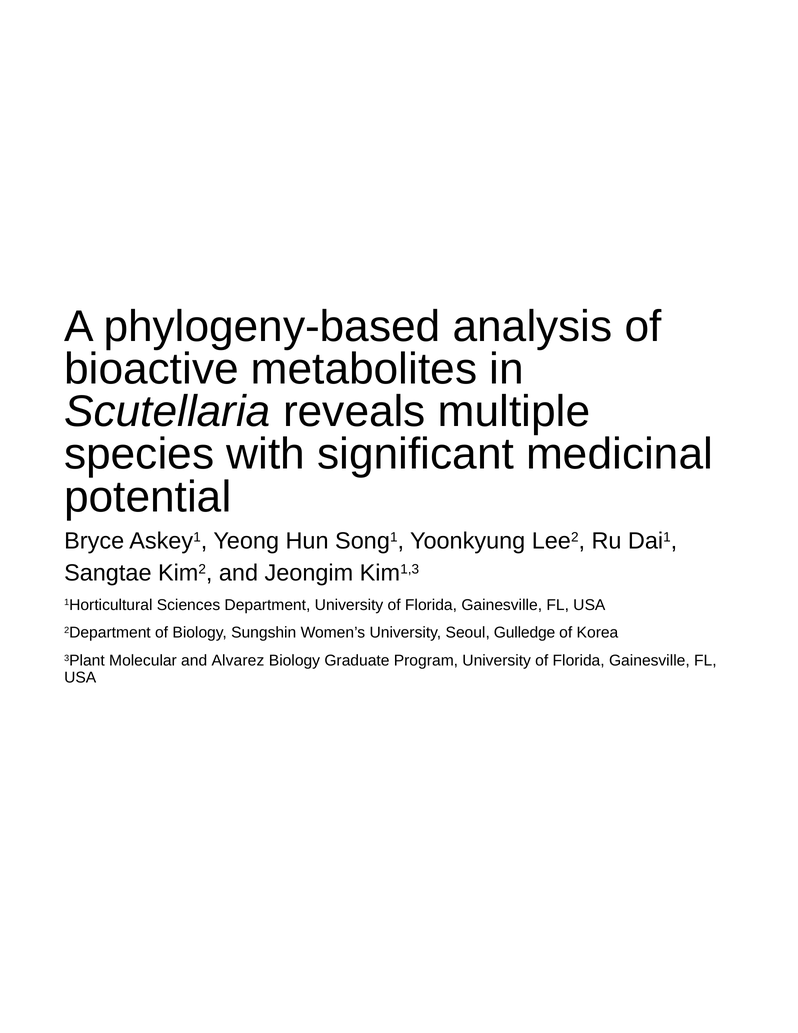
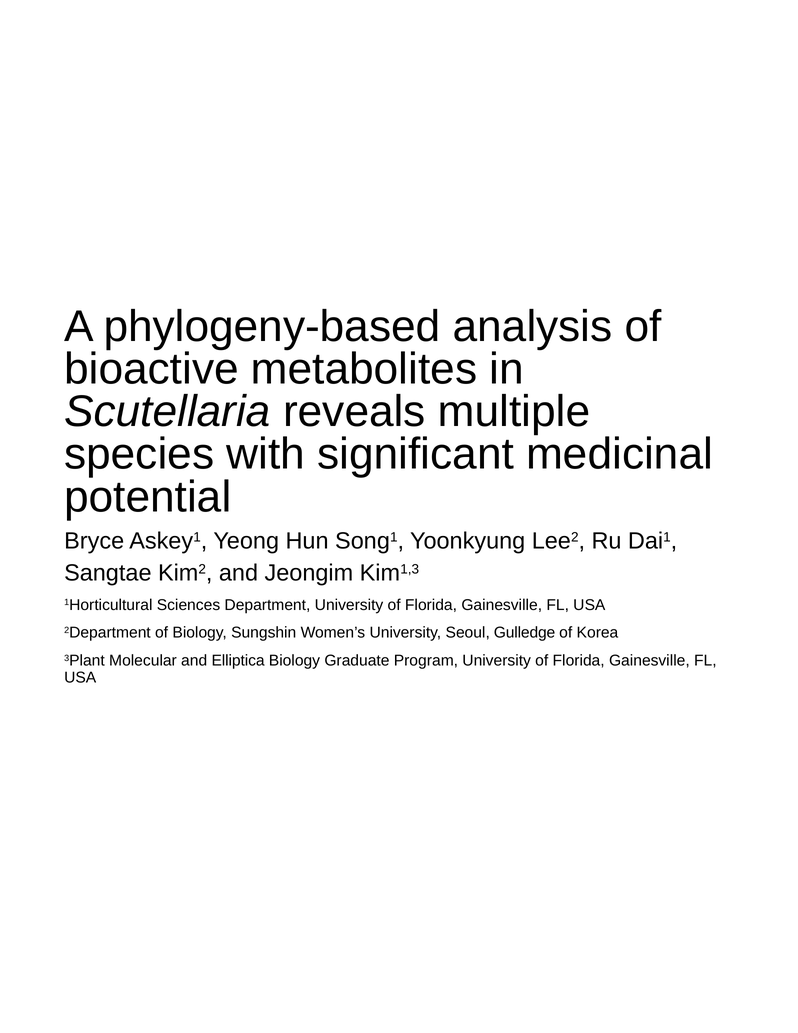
Alvarez: Alvarez -> Elliptica (238, 661)
